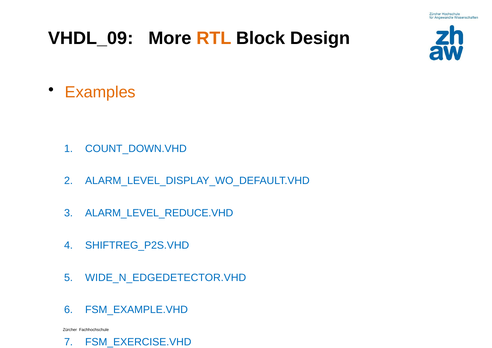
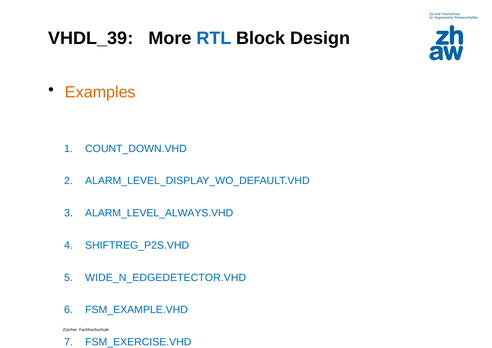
VHDL_09: VHDL_09 -> VHDL_39 (91, 38)
RTL colour: orange -> blue (214, 38)
ALARM_LEVEL_REDUCE.VHD: ALARM_LEVEL_REDUCE.VHD -> ALARM_LEVEL_ALWAYS.VHD (159, 213)
